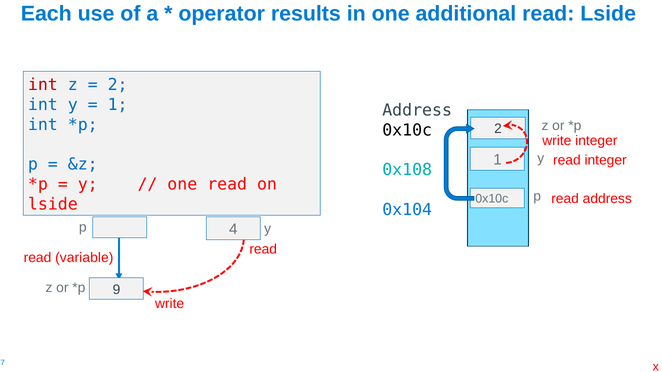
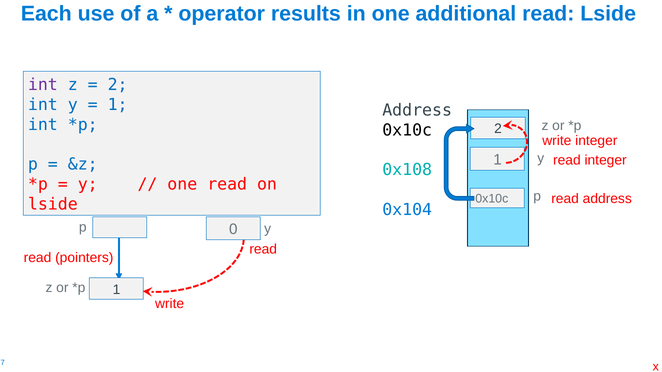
int colour: red -> purple (43, 85)
4: 4 -> 0 (233, 230)
variable: variable -> pointers (84, 258)
9: 9 -> 1 (116, 290)
